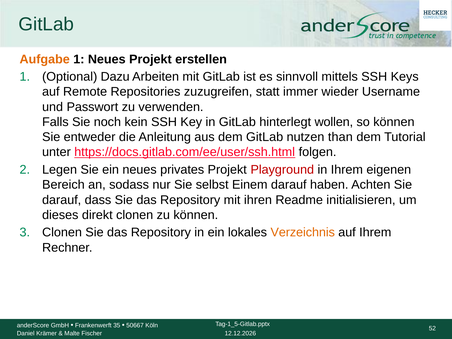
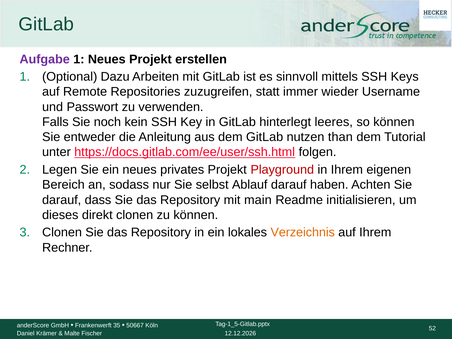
Aufgabe colour: orange -> purple (45, 59)
wollen: wollen -> leeres (334, 122)
Einem: Einem -> Ablauf (250, 185)
ihren: ihren -> main (258, 200)
